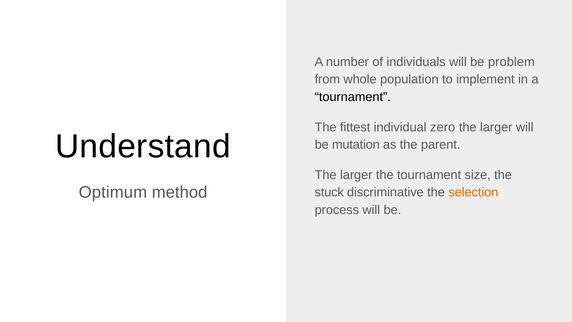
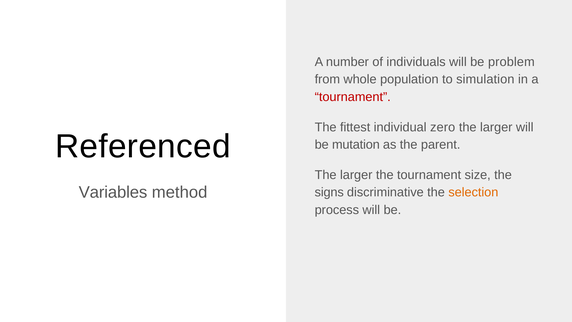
implement: implement -> simulation (485, 79)
tournament colour: black -> red (353, 97)
Understand: Understand -> Referenced (143, 146)
Optimum: Optimum -> Variables (113, 192)
stuck: stuck -> signs (329, 192)
